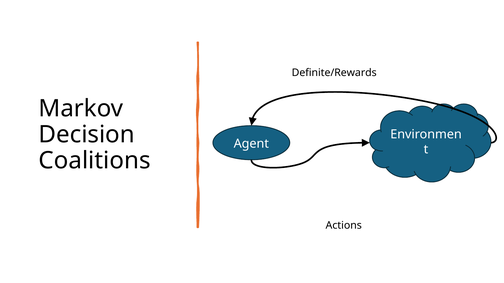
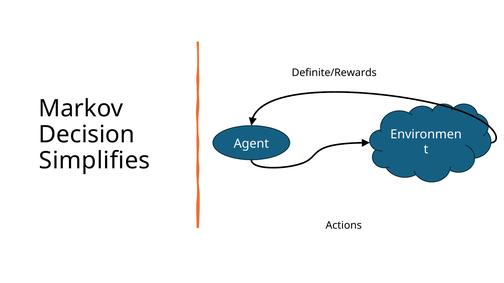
Coalitions: Coalitions -> Simplifies (94, 161)
